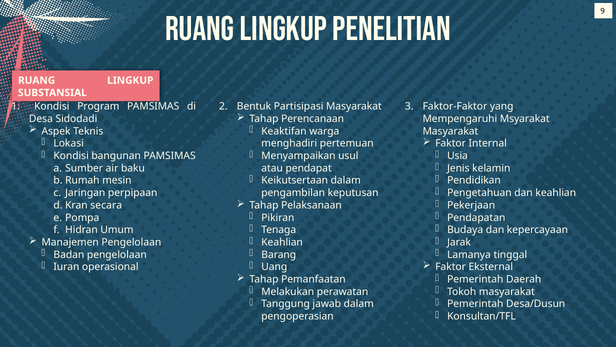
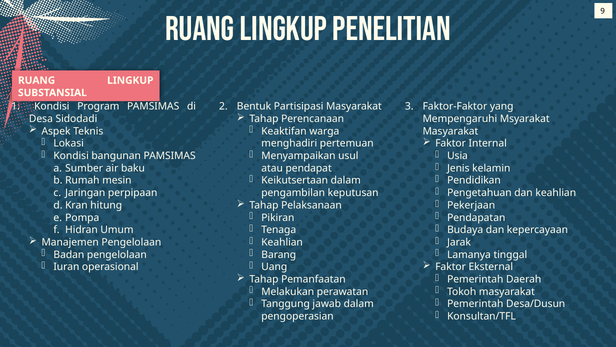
secara: secara -> hitung (106, 205)
